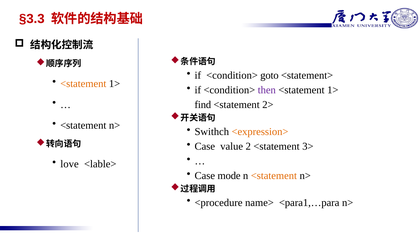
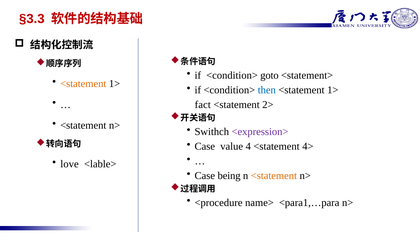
then colour: purple -> blue (267, 90)
find: find -> fact (203, 105)
<expression> colour: orange -> purple (260, 132)
2: 2 -> 4 (248, 146)
3>: 3> -> 4> (308, 146)
mode: mode -> being (229, 176)
